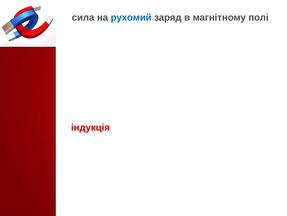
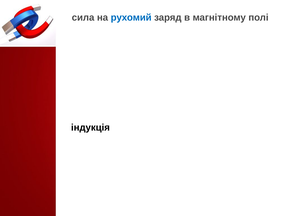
індукція colour: red -> black (90, 127)
